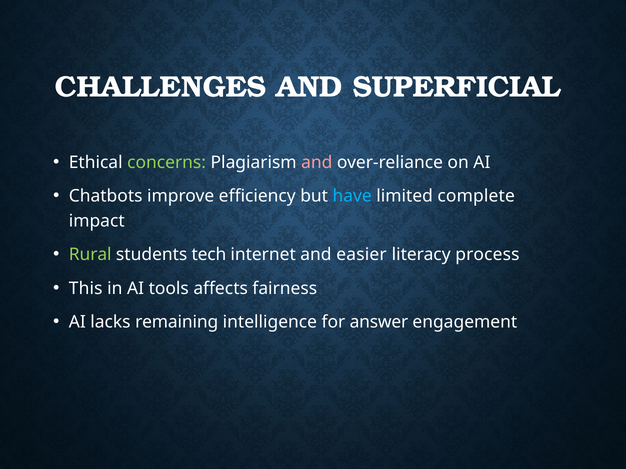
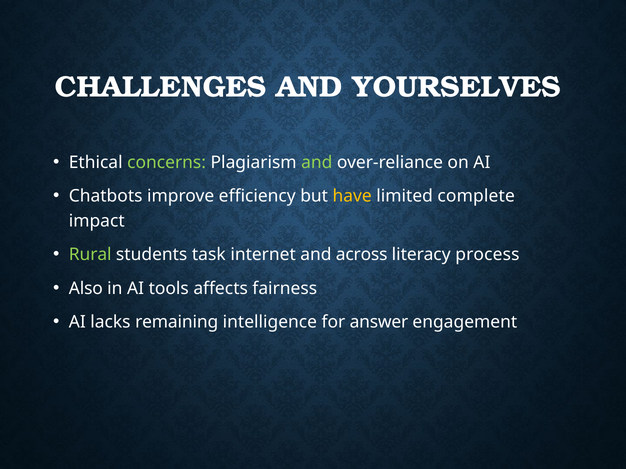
SUPERFICIAL: SUPERFICIAL -> YOURSELVES (457, 87)
and colour: pink -> light green (317, 162)
have colour: light blue -> yellow (352, 196)
tech: tech -> task (209, 255)
easier: easier -> across (362, 255)
This: This -> Also (86, 289)
